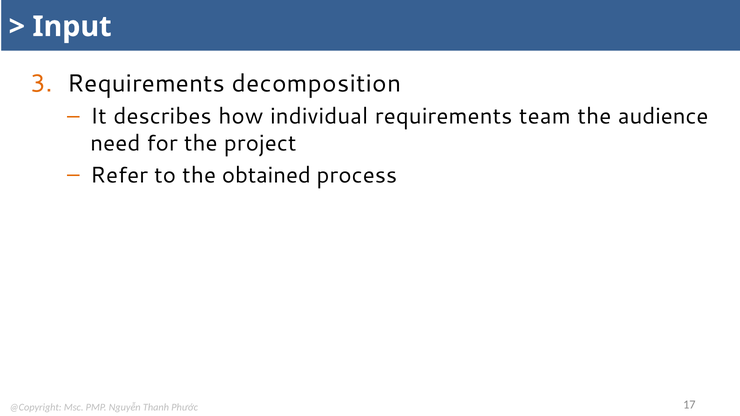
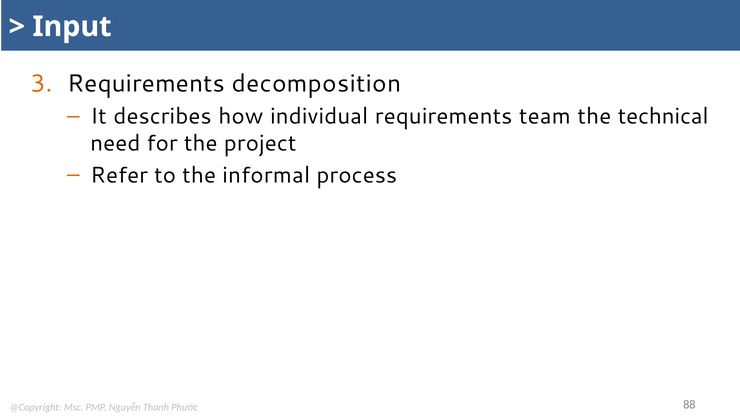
audience: audience -> technical (663, 117)
obtained: obtained -> informal (266, 175)
17: 17 -> 88 (689, 405)
